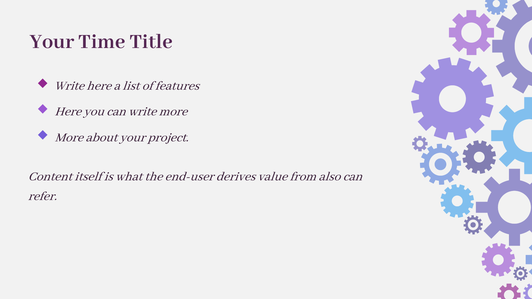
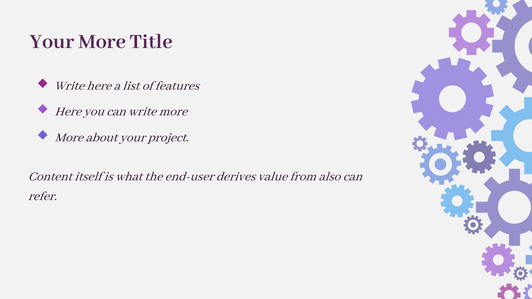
Your Time: Time -> More (102, 41)
